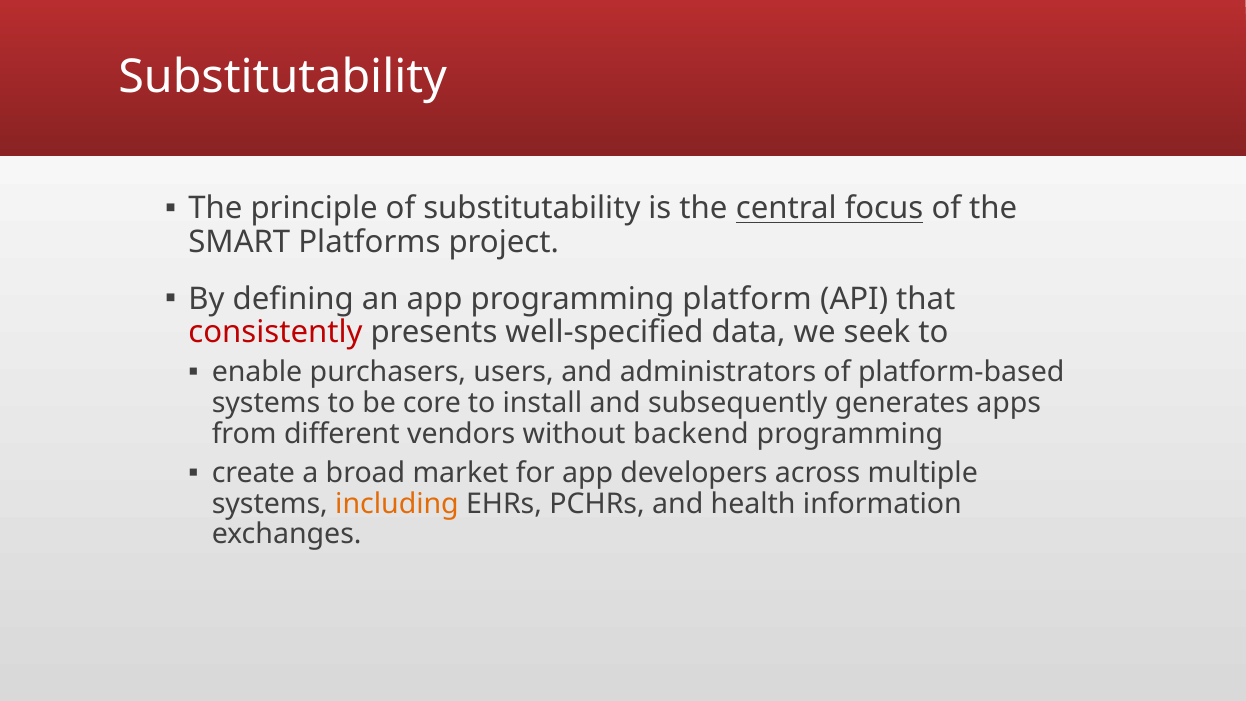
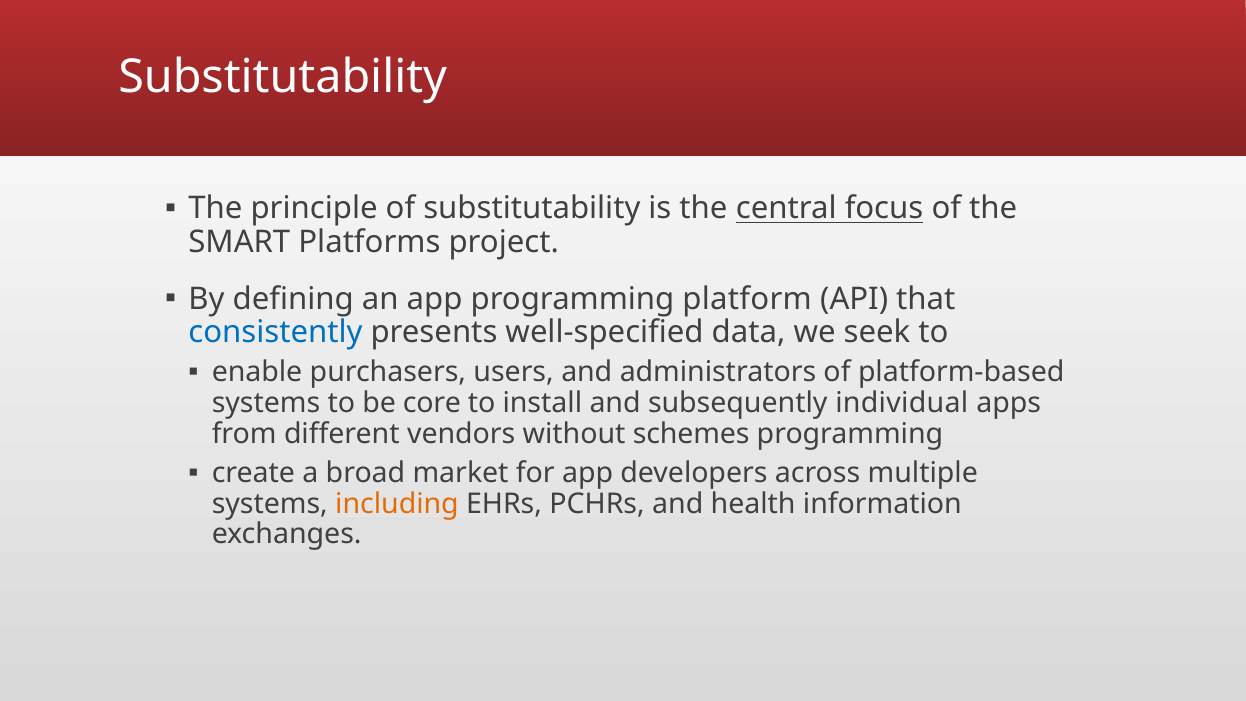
consistently colour: red -> blue (275, 332)
generates: generates -> individual (902, 403)
backend: backend -> schemes (691, 434)
